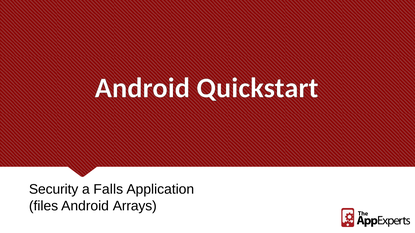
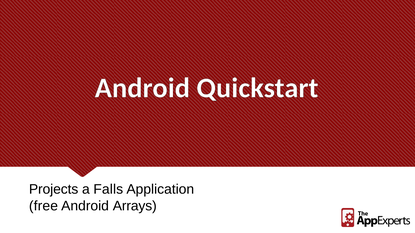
Security: Security -> Projects (54, 190)
files: files -> free (43, 206)
